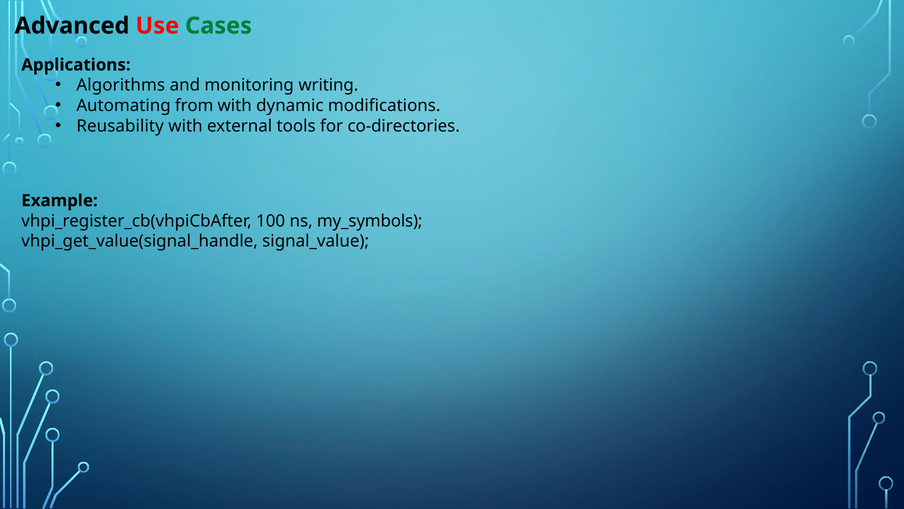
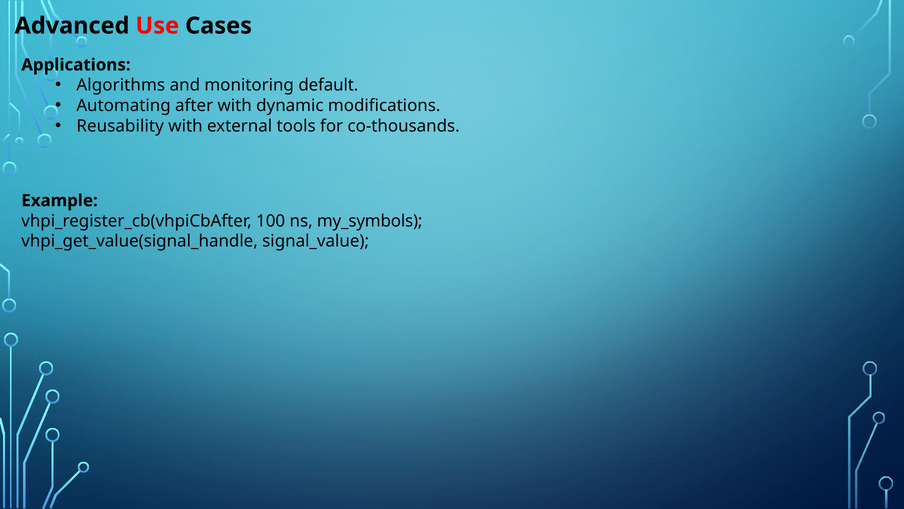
Cases colour: green -> black (219, 26)
writing: writing -> default (328, 85)
from: from -> after (194, 106)
co-directories: co-directories -> co-thousands (404, 126)
